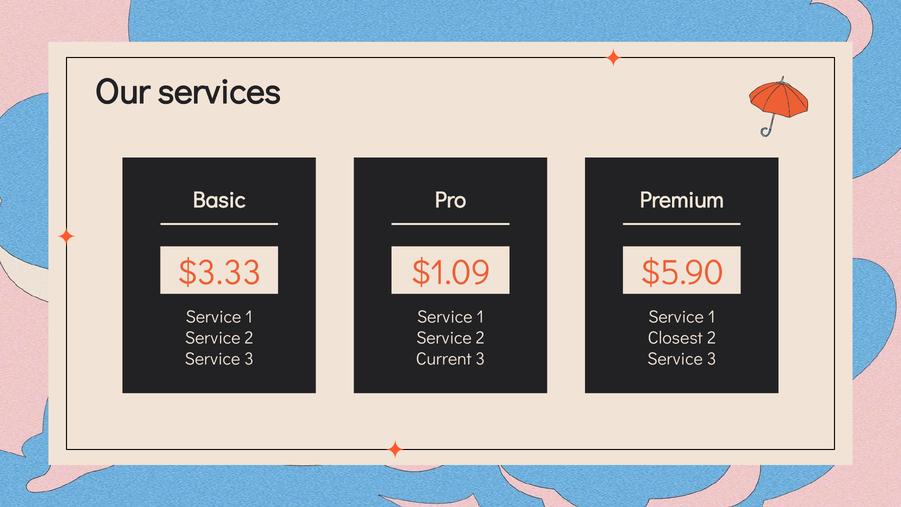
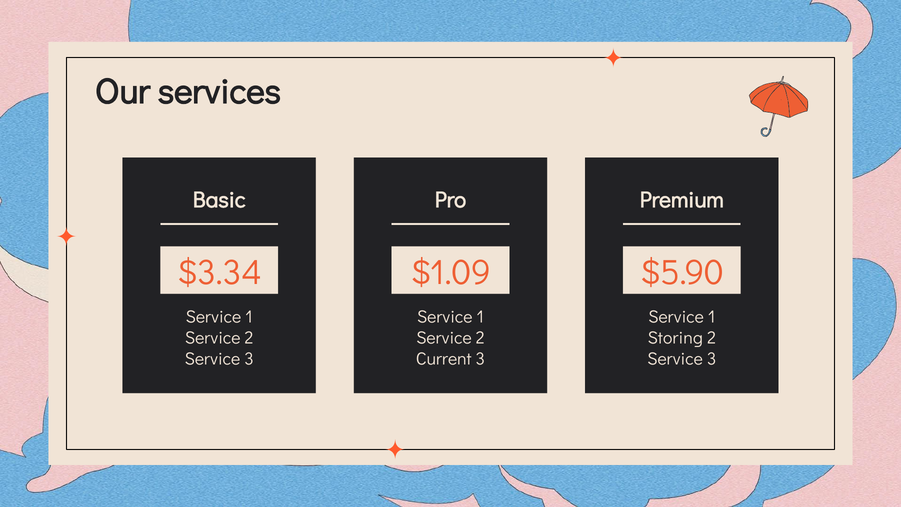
$3.33: $3.33 -> $3.34 (219, 272)
Closest: Closest -> Storing (675, 338)
